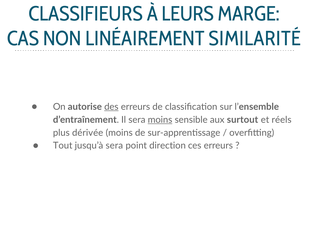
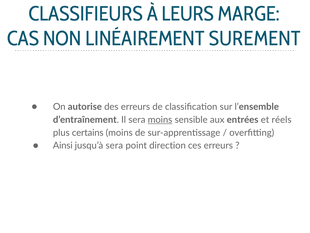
SIMILARITÉ: SIMILARITÉ -> SUREMENT (255, 39)
des underline: present -> none (111, 107)
surtout: surtout -> entrées (243, 120)
dérivée: dérivée -> certains (88, 133)
Tout: Tout -> Ainsi (63, 146)
